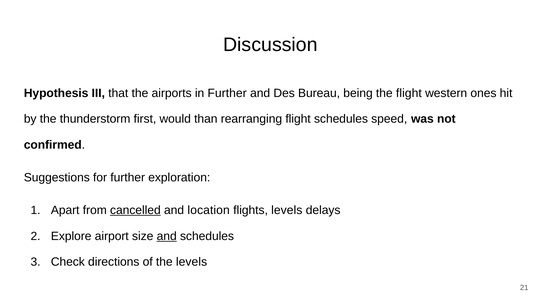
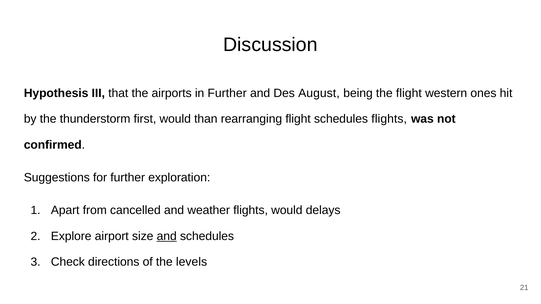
Bureau: Bureau -> August (319, 93)
schedules speed: speed -> flights (389, 119)
cancelled underline: present -> none (135, 210)
location: location -> weather (209, 210)
flights levels: levels -> would (287, 210)
